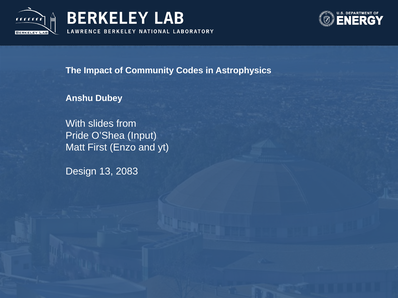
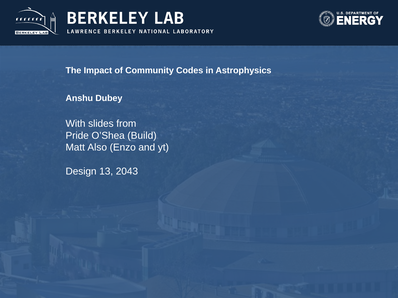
Input: Input -> Build (142, 136)
First: First -> Also (97, 148)
2083: 2083 -> 2043 (127, 172)
